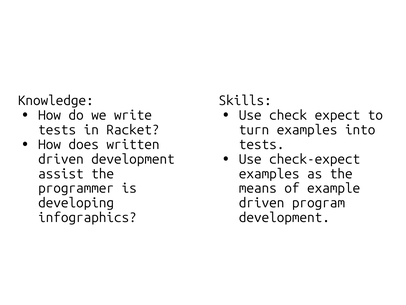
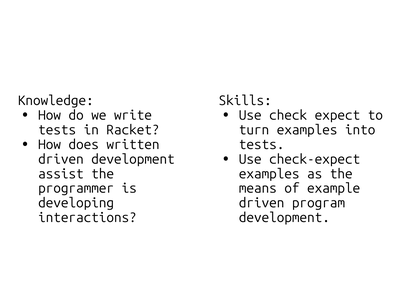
infographics: infographics -> interactions (87, 217)
